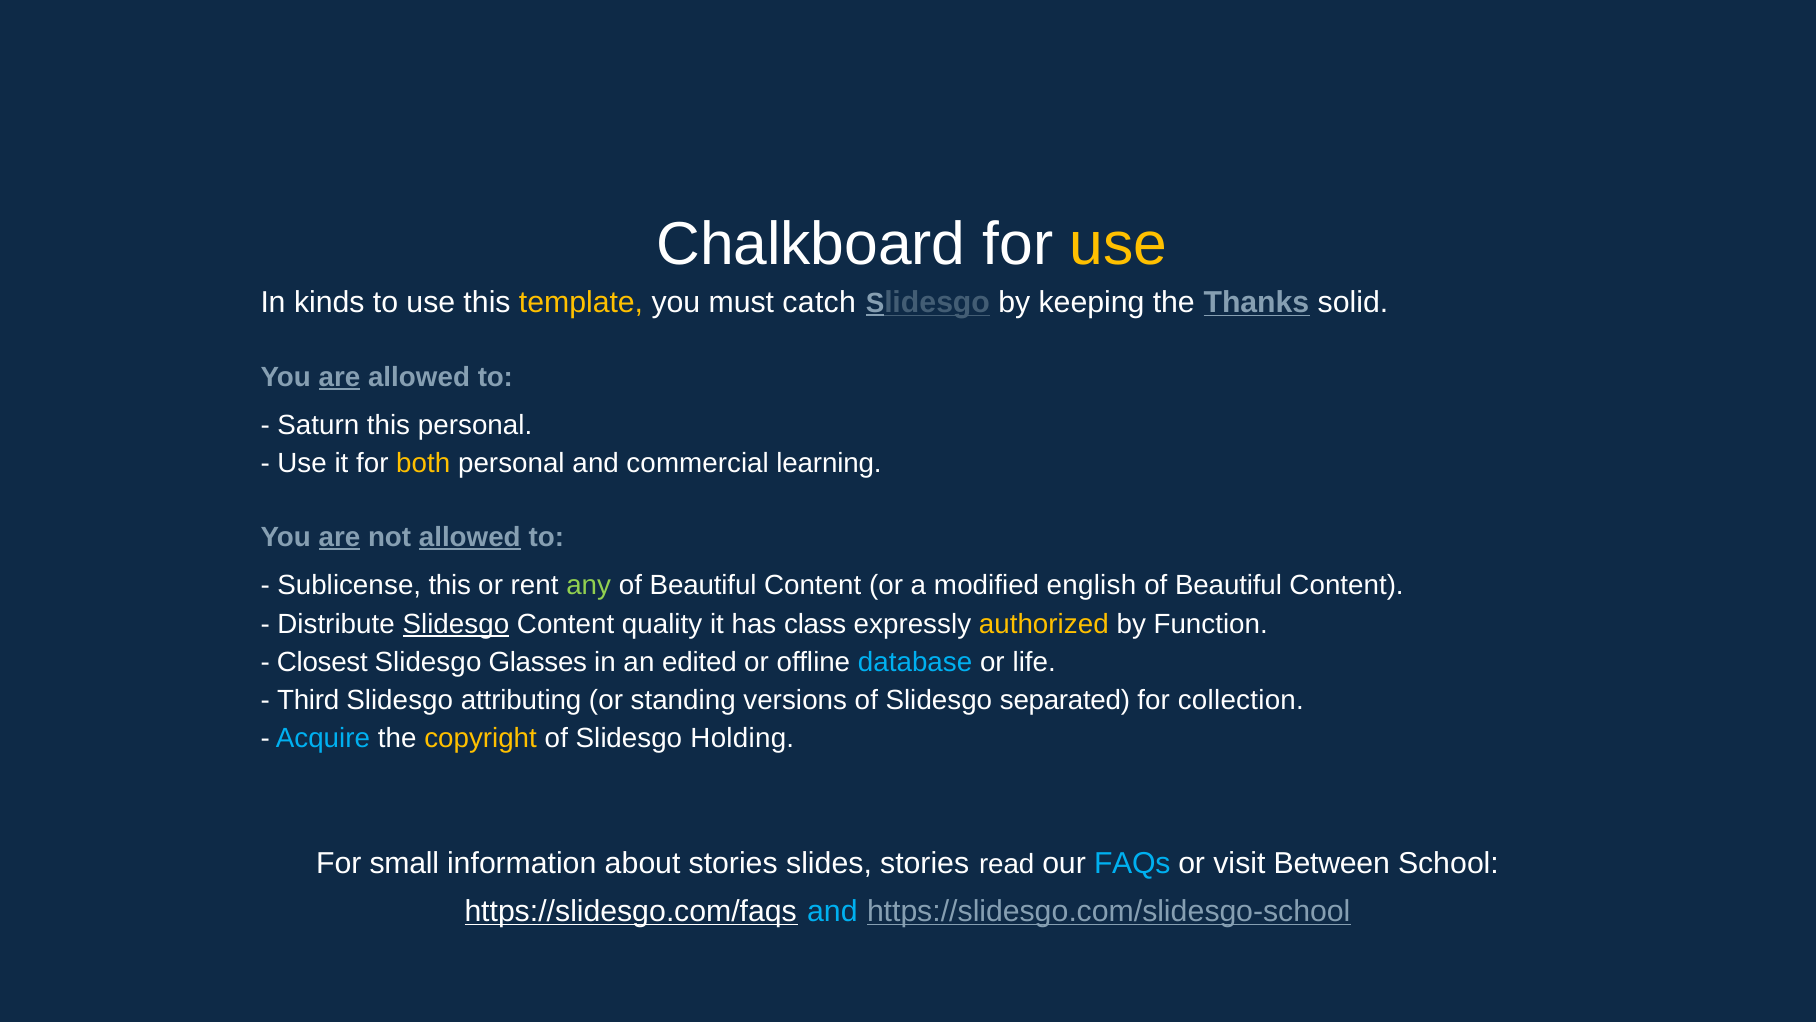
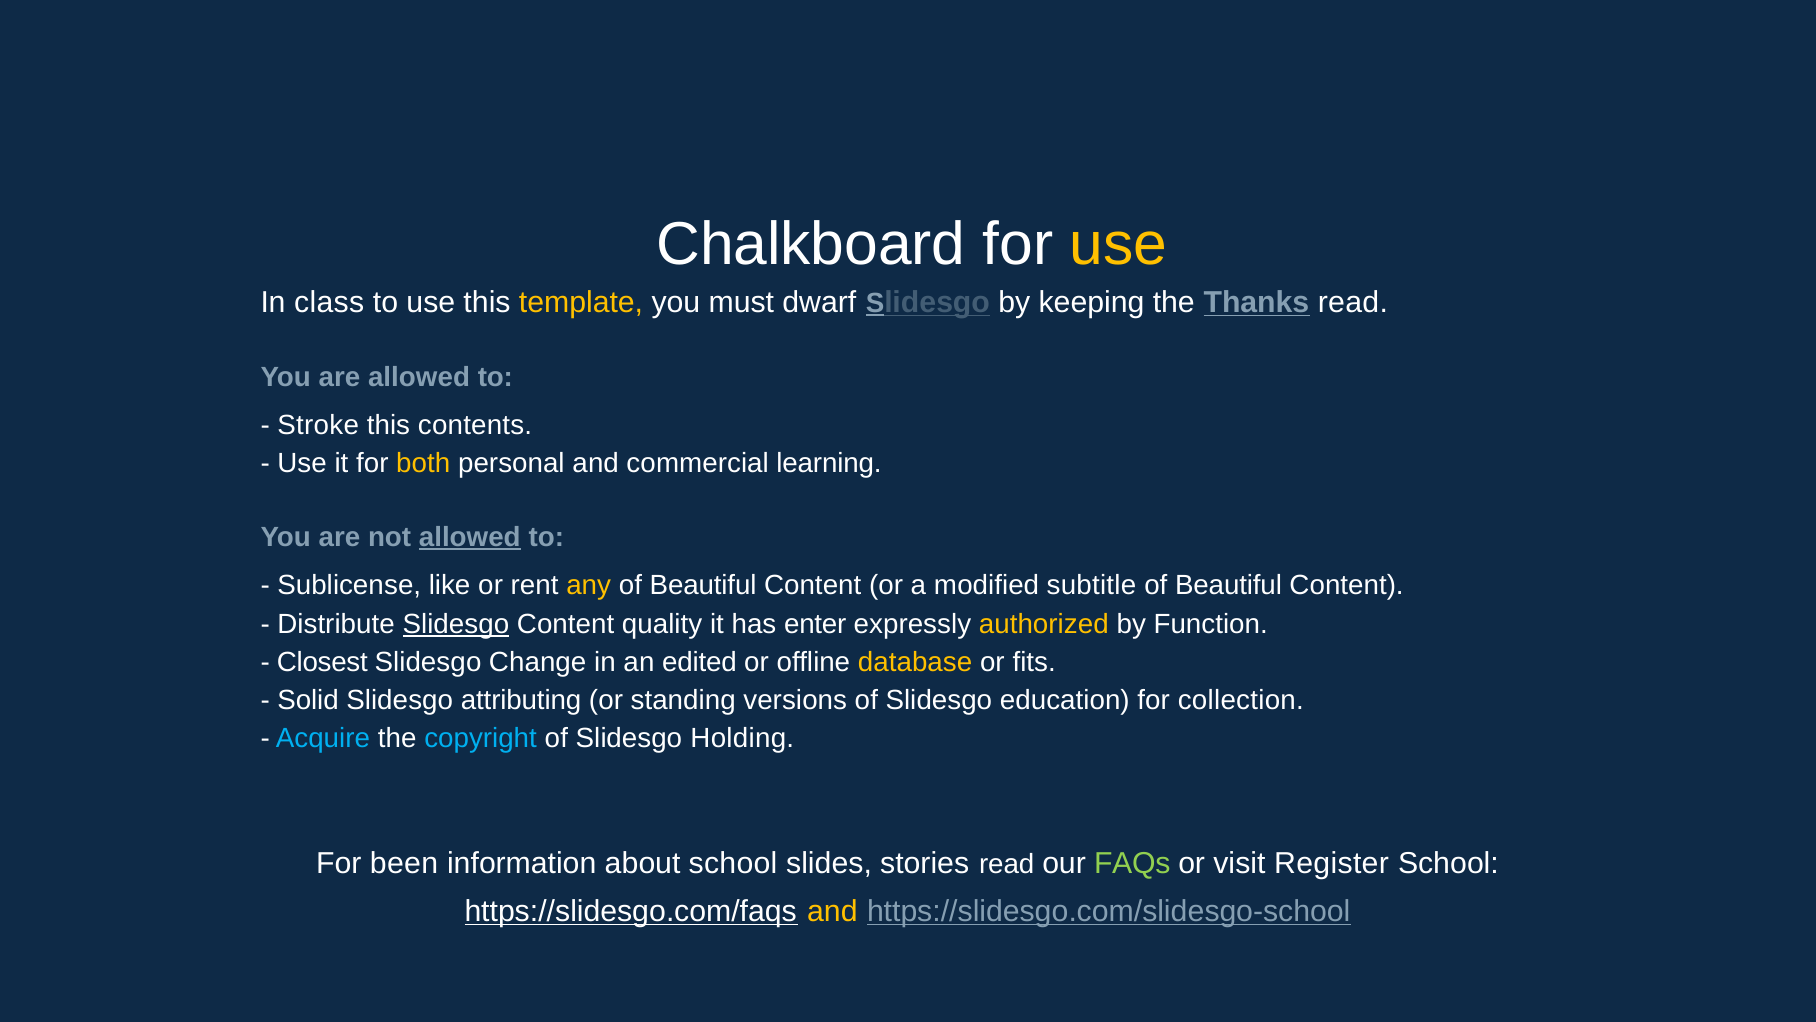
kinds: kinds -> class (329, 302)
catch: catch -> dwarf (819, 302)
Thanks solid: solid -> read (1353, 302)
are underline: present -> none (339, 377)
Saturn: Saturn -> Stroke (318, 425)
this personal: personal -> contents (475, 425)
are underline: present -> none (339, 537)
Sublicense this: this -> like (450, 585)
any colour: light green -> yellow (589, 585)
english: english -> subtitle (1091, 585)
class: class -> enter (815, 624)
Glasses: Glasses -> Change (538, 662)
database colour: light blue -> yellow (915, 662)
life: life -> fits (1034, 662)
Third: Third -> Solid (308, 700)
separated: separated -> education (1065, 700)
copyright colour: yellow -> light blue (481, 738)
small: small -> been (404, 863)
about stories: stories -> school (733, 863)
FAQs colour: light blue -> light green (1132, 863)
Between: Between -> Register (1332, 863)
and colour: light blue -> yellow (832, 911)
